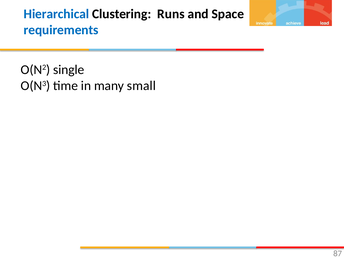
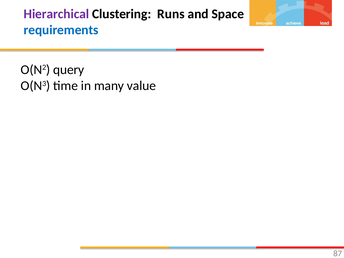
Hierarchical colour: blue -> purple (56, 14)
single: single -> query (69, 70)
small: small -> value (141, 86)
